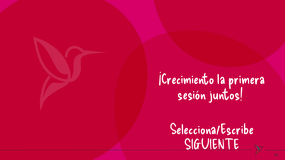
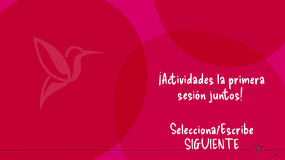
¡Crecimiento: ¡Crecimiento -> ¡Actividades (186, 80)
